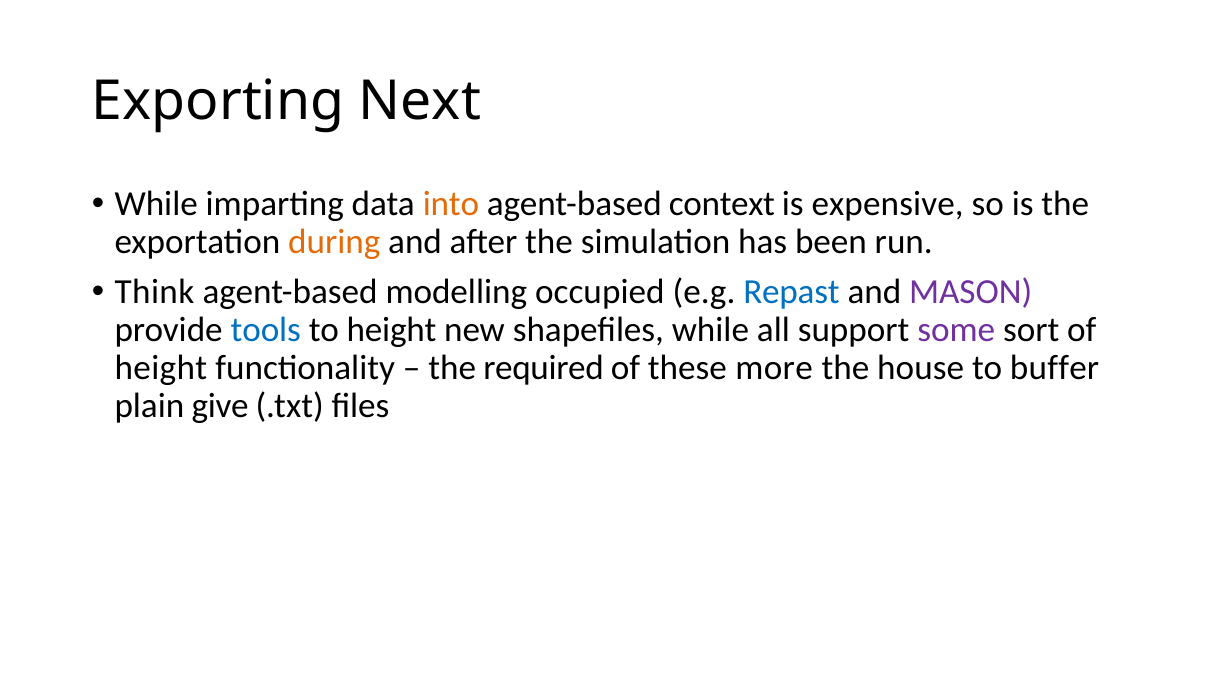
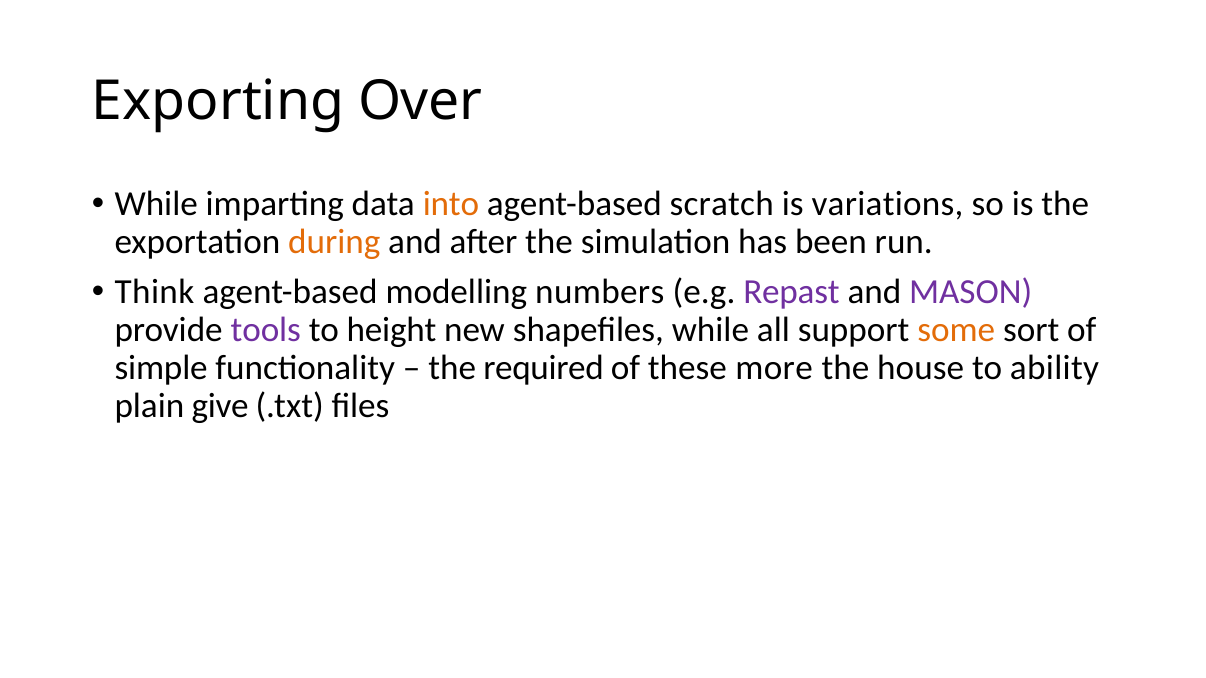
Next: Next -> Over (420, 101)
context: context -> scratch (722, 204)
expensive: expensive -> variations (888, 204)
occupied: occupied -> numbers (600, 292)
Repast colour: blue -> purple (792, 292)
tools colour: blue -> purple (266, 330)
some colour: purple -> orange (956, 330)
height: height -> simple (161, 368)
buffer: buffer -> ability (1055, 368)
